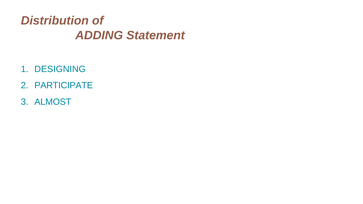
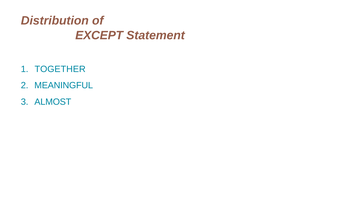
ADDING: ADDING -> EXCEPT (99, 35)
DESIGNING: DESIGNING -> TOGETHER (60, 69)
PARTICIPATE: PARTICIPATE -> MEANINGFUL (64, 86)
